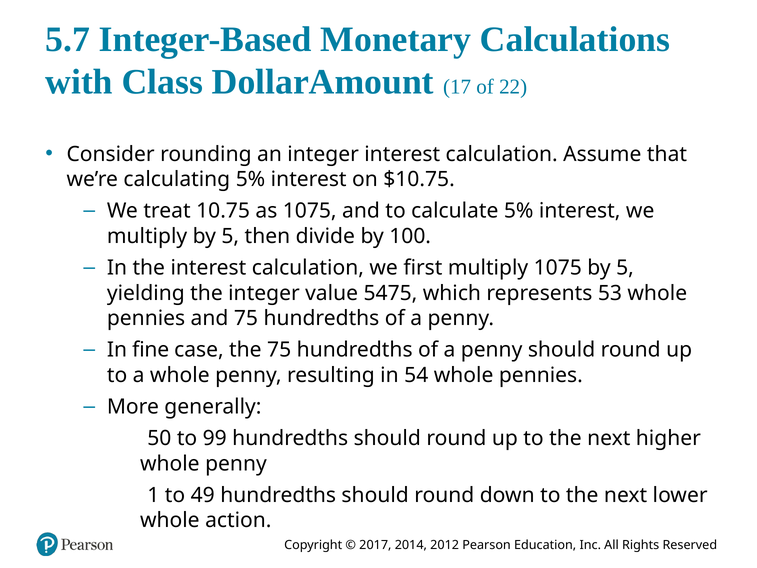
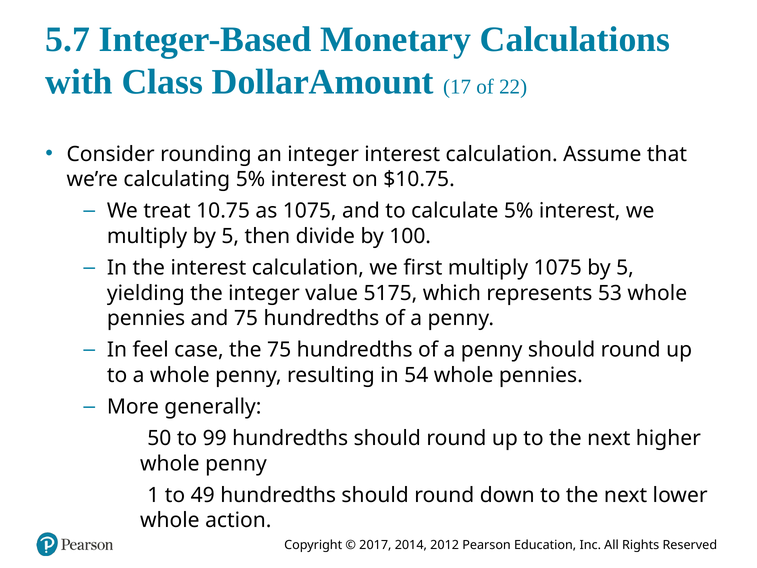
5475: 5475 -> 5175 (390, 293)
fine: fine -> feel (151, 350)
